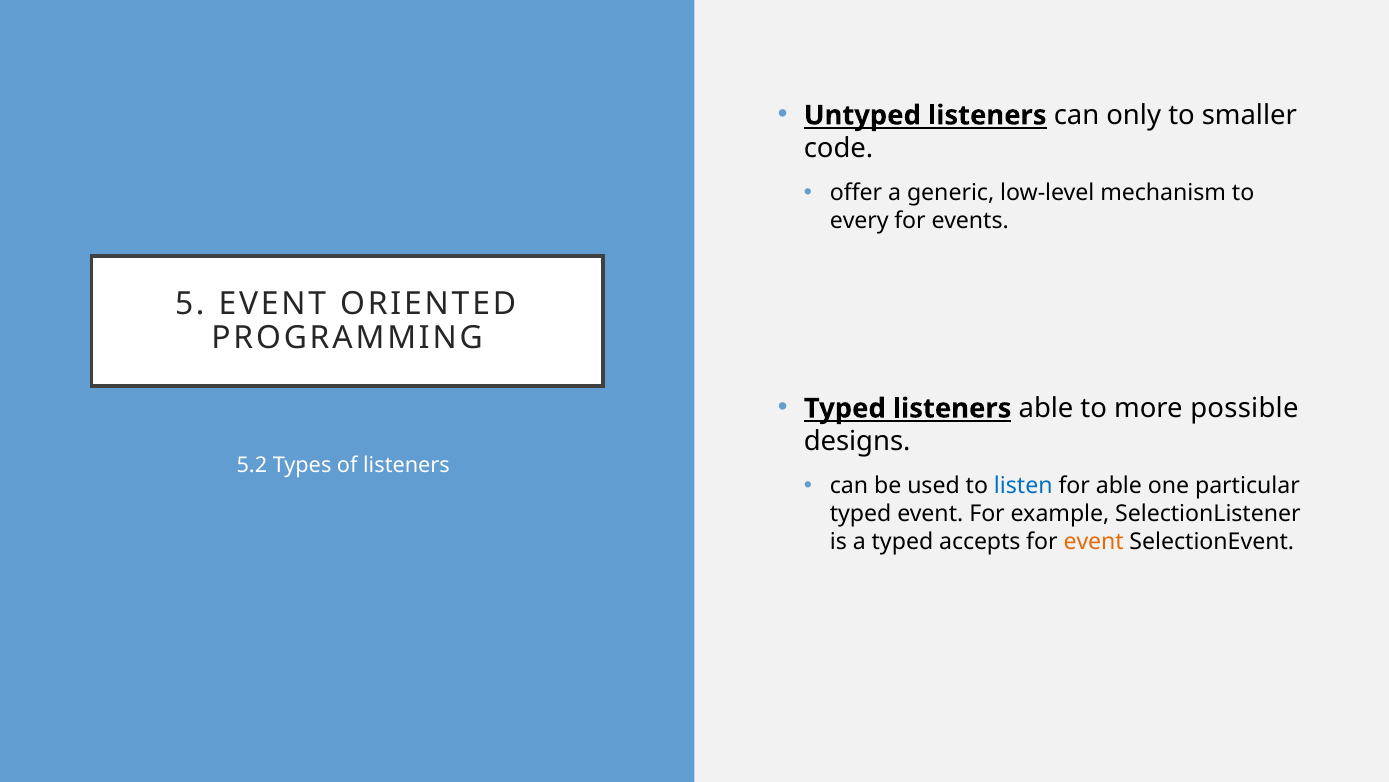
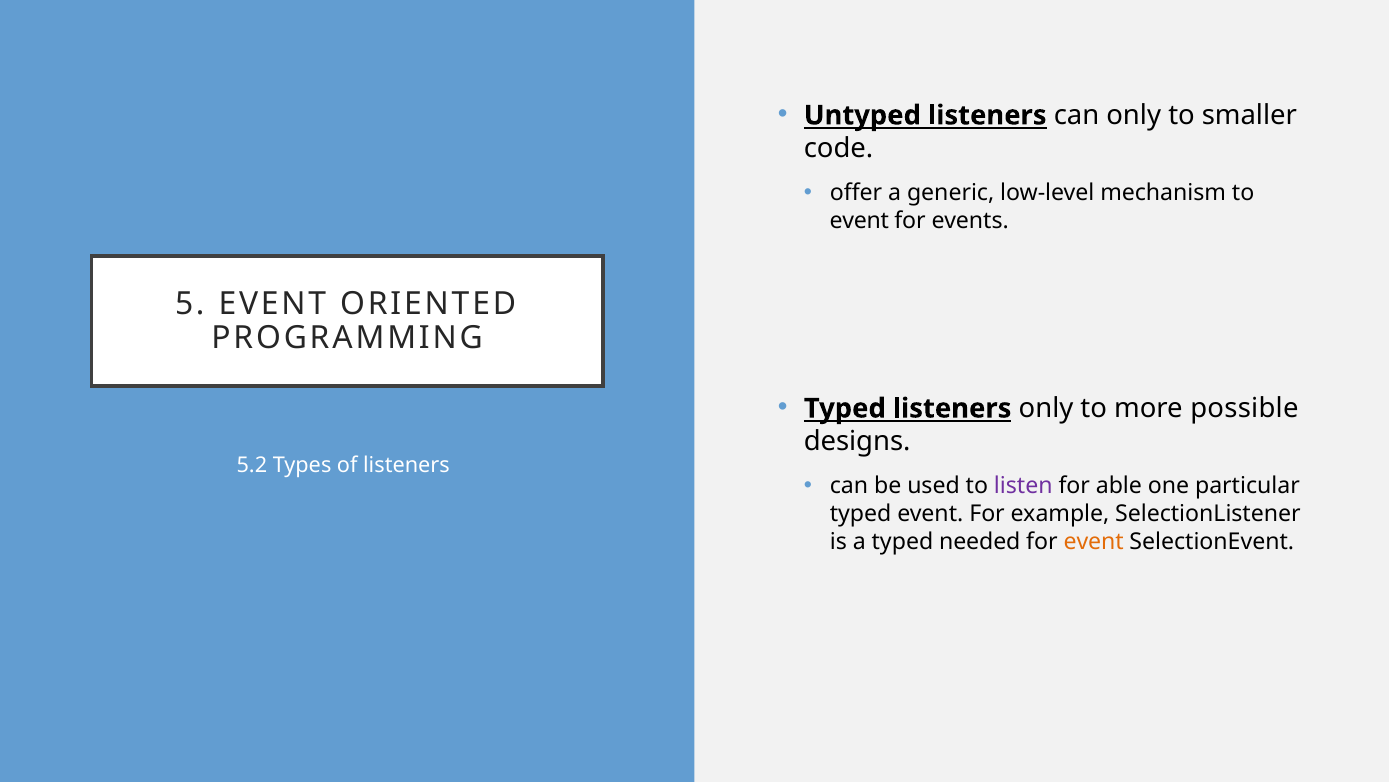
every: every -> event (859, 221)
listeners able: able -> only (1046, 408)
listen colour: blue -> purple (1023, 486)
accepts: accepts -> needed (980, 541)
